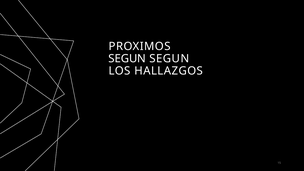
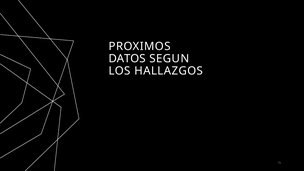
SEGUN: SEGUN -> DATOS (127, 59)
